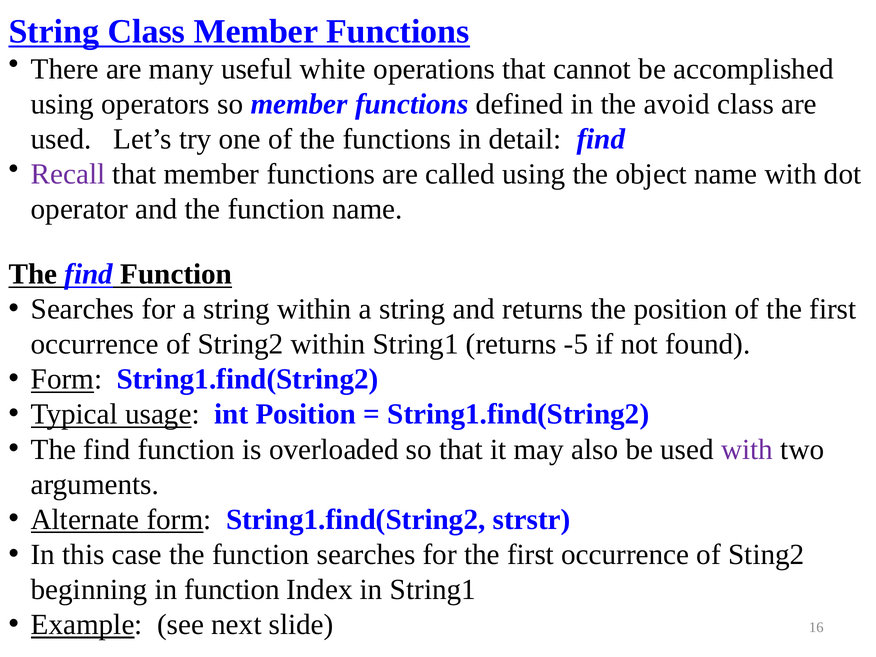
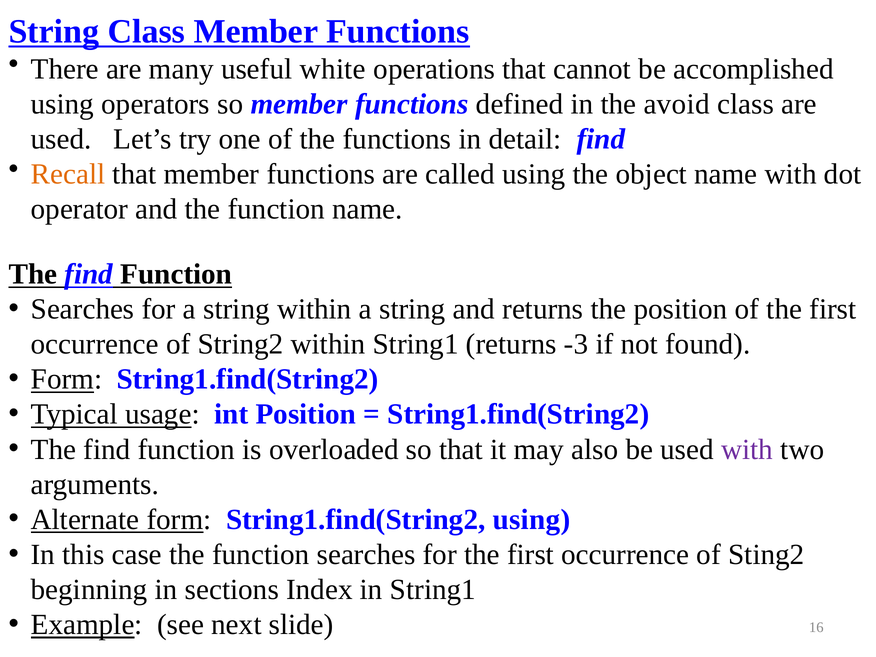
Recall colour: purple -> orange (68, 174)
-5: -5 -> -3 (576, 344)
String1.find(String2 strstr: strstr -> using (532, 519)
in function: function -> sections (232, 590)
